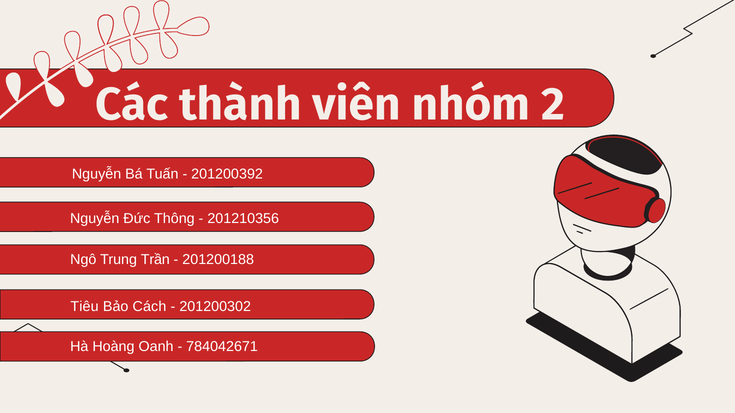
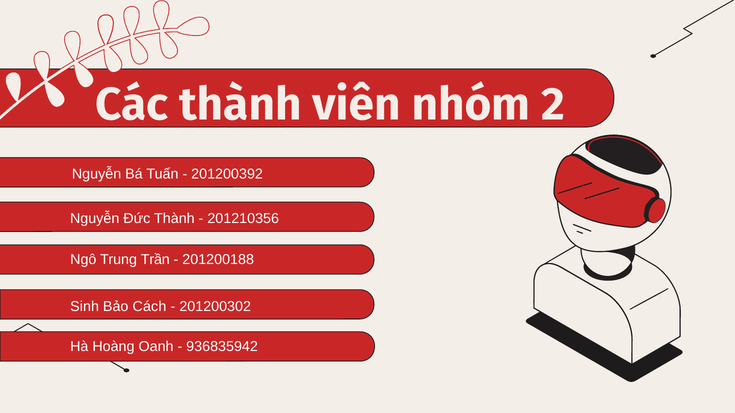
Đức Thông: Thông -> Thành (174, 219)
Tiêu: Tiêu -> Sinh (85, 307)
784042671: 784042671 -> 936835942 (222, 347)
